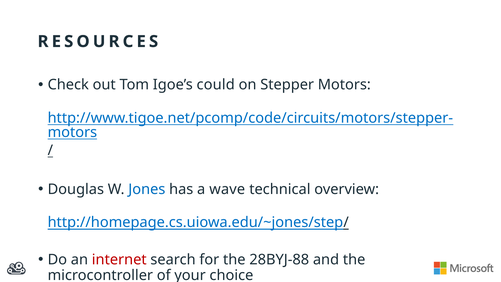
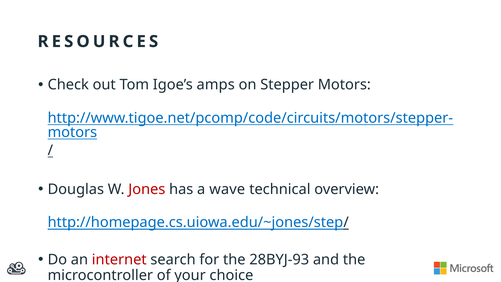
could: could -> amps (216, 85)
Jones colour: blue -> red (147, 189)
28BYJ-88: 28BYJ-88 -> 28BYJ-93 (279, 260)
